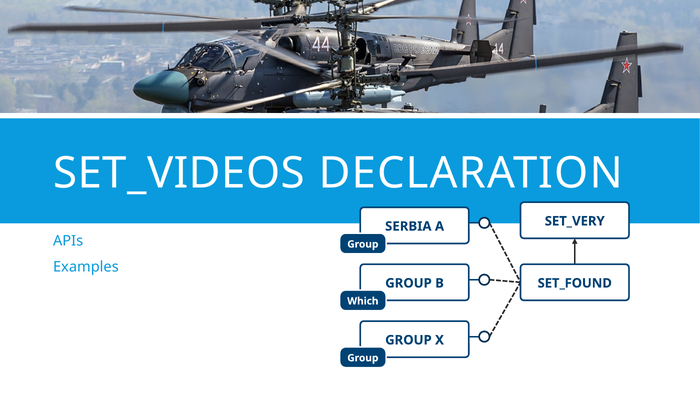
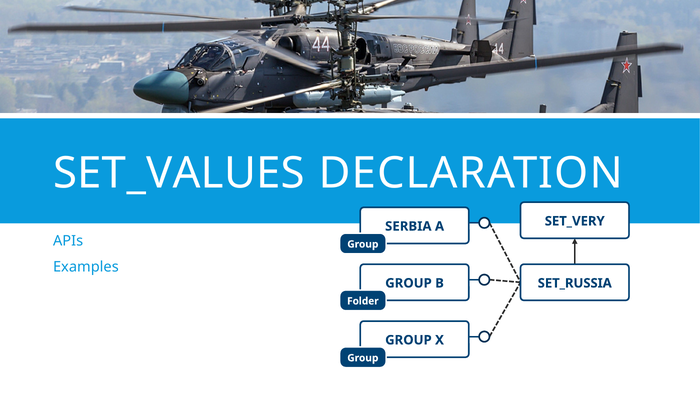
SET_VIDEOS: SET_VIDEOS -> SET_VALUES (179, 173)
SET_FOUND: SET_FOUND -> SET_RUSSIA (575, 283)
Which: Which -> Folder (363, 301)
